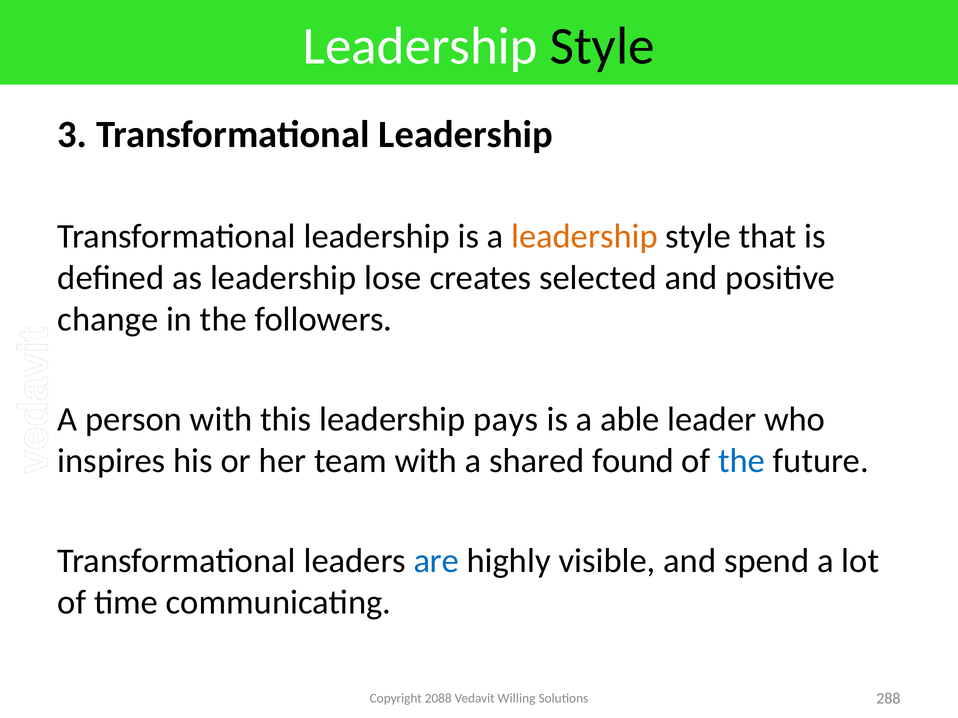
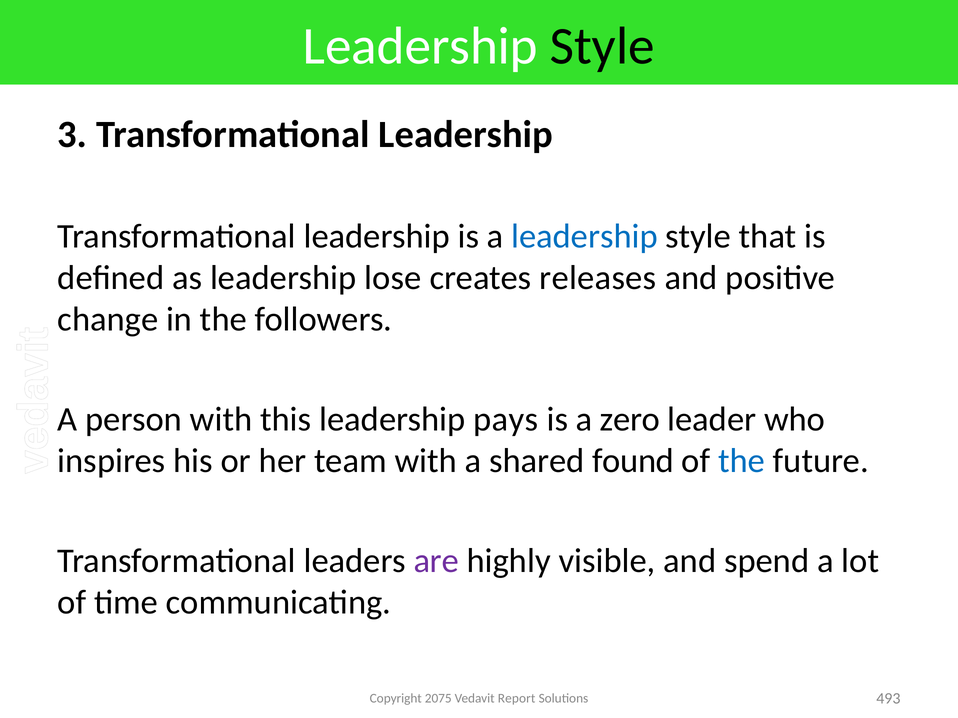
leadership colour: orange -> blue (584, 237)
selected: selected -> releases (598, 278)
able: able -> zero (630, 420)
are colour: blue -> purple (436, 561)
2088: 2088 -> 2075 (438, 699)
Willing: Willing -> Report (517, 699)
288: 288 -> 493 (888, 699)
